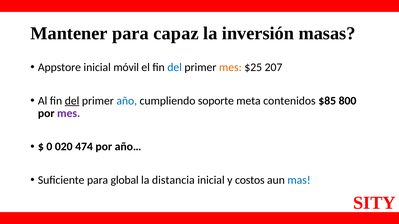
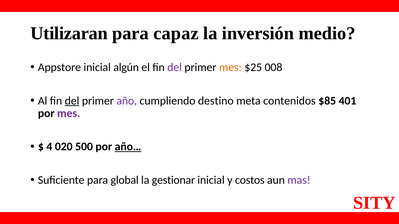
Mantener: Mantener -> Utilizaran (69, 34)
masas: masas -> medio (327, 34)
móvil: móvil -> algún (126, 67)
del colour: blue -> purple (175, 67)
207: 207 -> 008 (273, 67)
año colour: blue -> purple (127, 101)
soporte: soporte -> destino (216, 101)
800: 800 -> 401 (347, 101)
0: 0 -> 4 (49, 147)
474: 474 -> 500 (84, 147)
año… underline: none -> present (128, 147)
distancia: distancia -> gestionar (173, 180)
mas colour: blue -> purple (299, 180)
